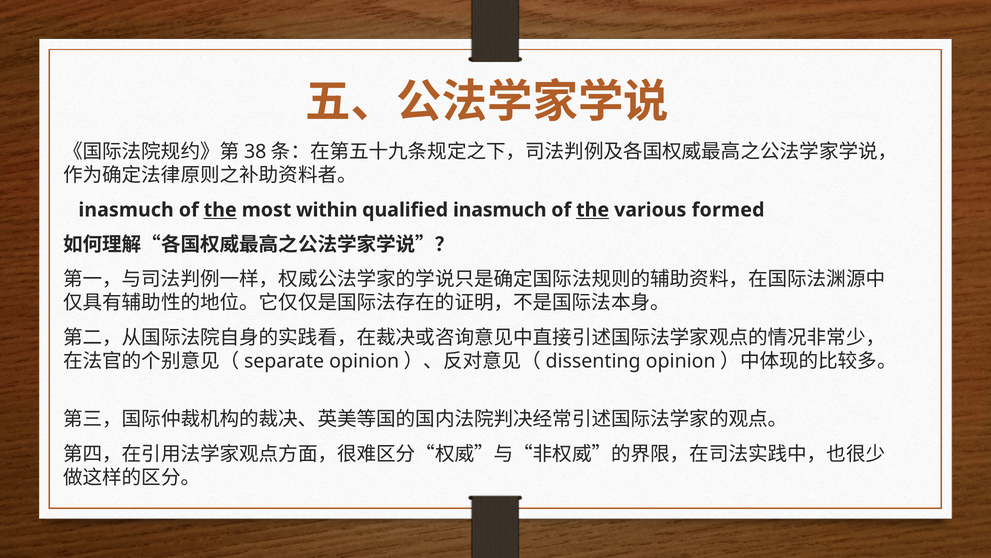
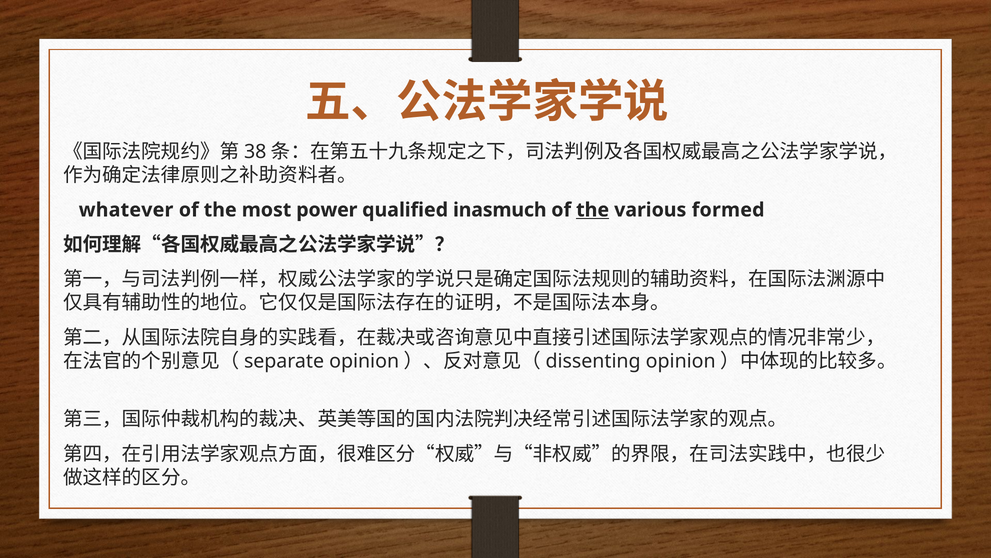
inasmuch: inasmuch -> whatever (126, 210)
the underline: present -> none (220, 210)
within: within -> power (327, 210)
